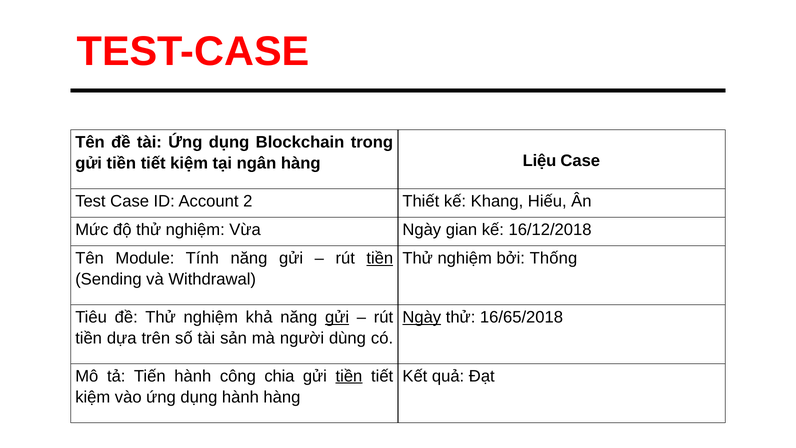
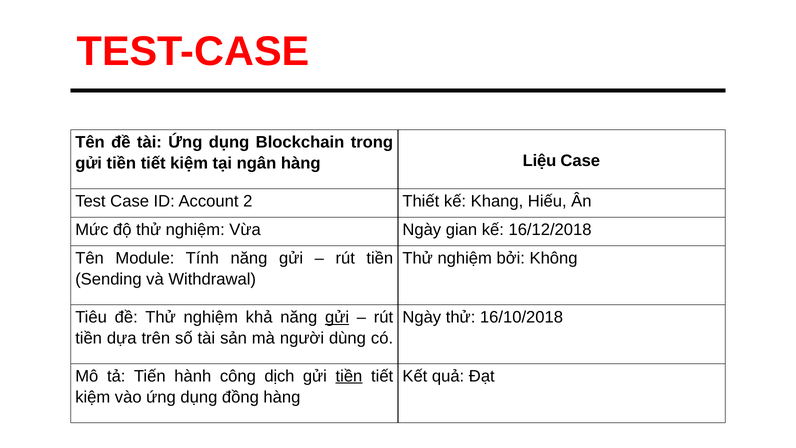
tiền underline: present -> none (380, 258)
Thống: Thống -> Không (554, 258)
Ngày underline: present -> none (422, 317)
16/65/2018: 16/65/2018 -> 16/10/2018 (522, 317)
chia: chia -> dịch (279, 376)
dụng hành: hành -> đồng (240, 397)
